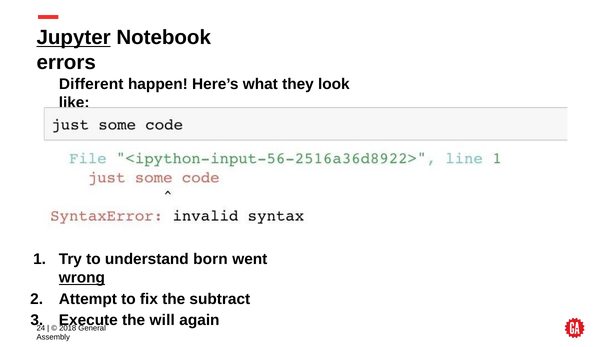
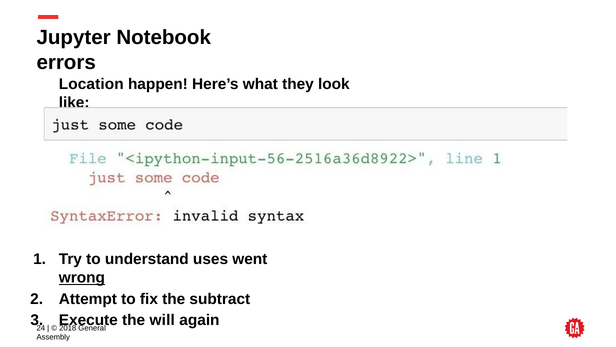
Jupyter underline: present -> none (74, 38)
Different: Different -> Location (91, 84)
born: born -> uses (211, 259)
